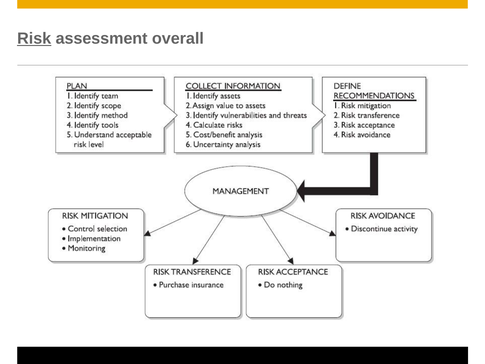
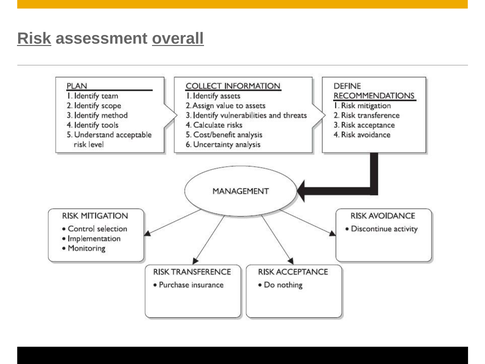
overall underline: none -> present (178, 38)
